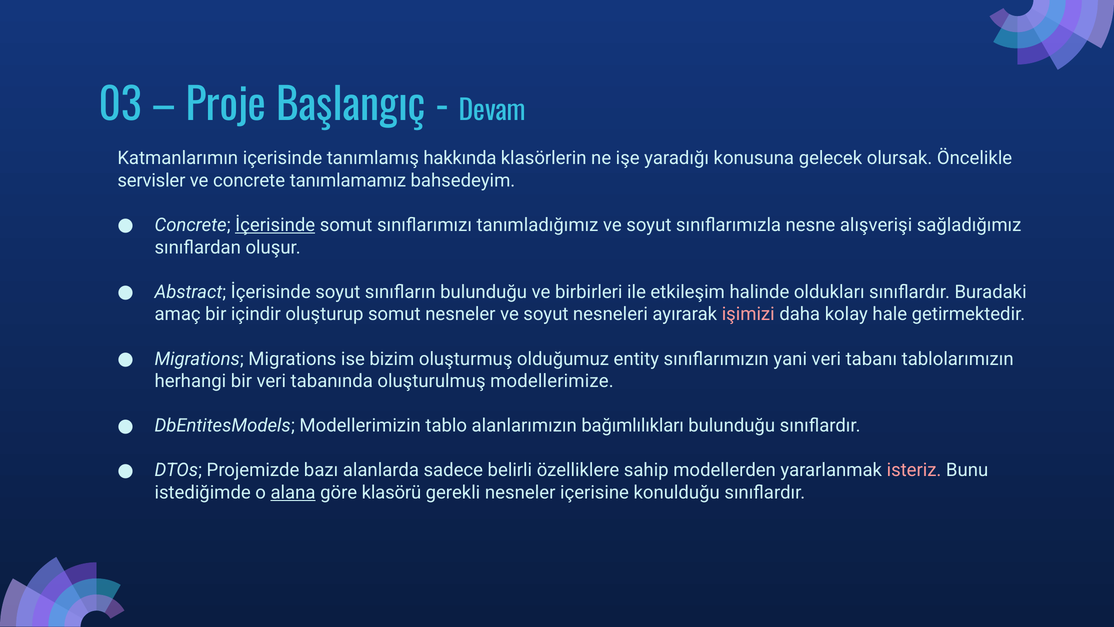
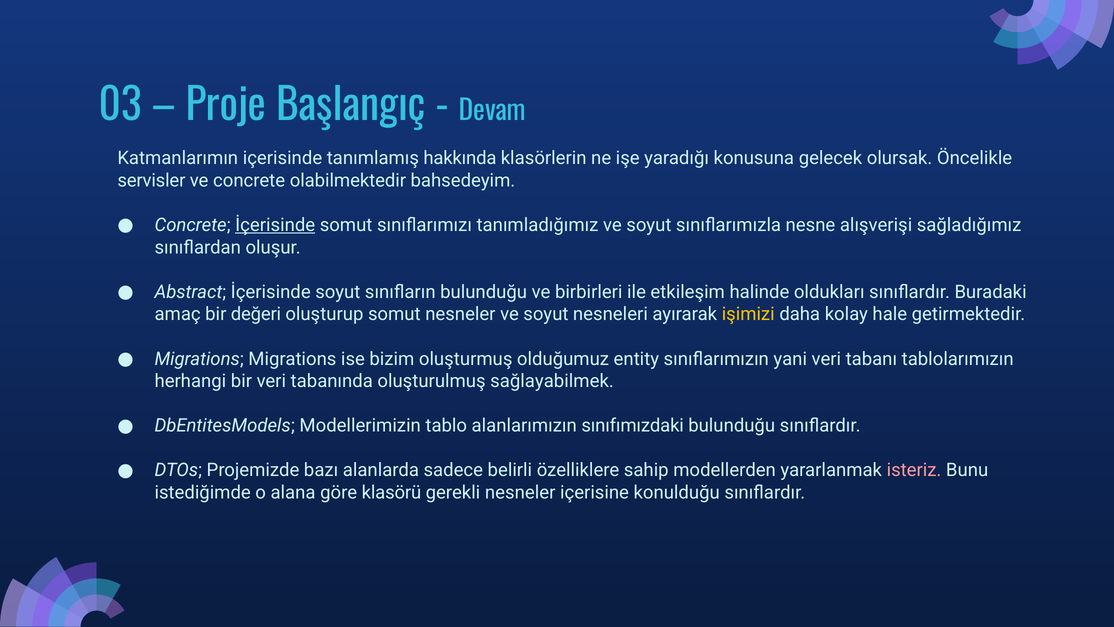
tanımlamamız: tanımlamamız -> olabilmektedir (348, 180)
içindir: içindir -> değeri (256, 314)
işimizi colour: pink -> yellow (748, 314)
modellerimize: modellerimize -> sağlayabilmek (552, 381)
bağımlılıkları: bağımlılıkları -> sınıfımızdaki (633, 426)
alana underline: present -> none (293, 492)
